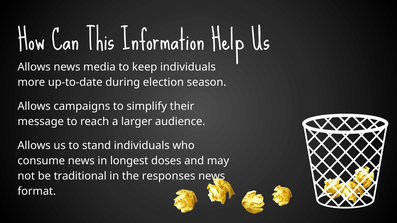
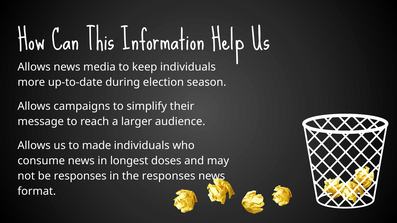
stand: stand -> made (97, 146)
be traditional: traditional -> responses (80, 176)
